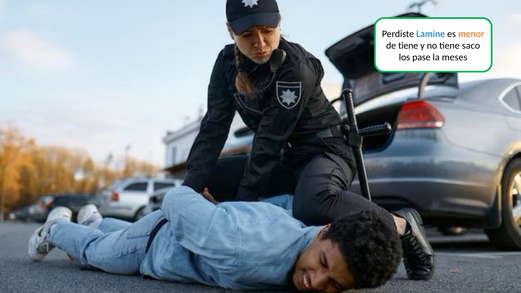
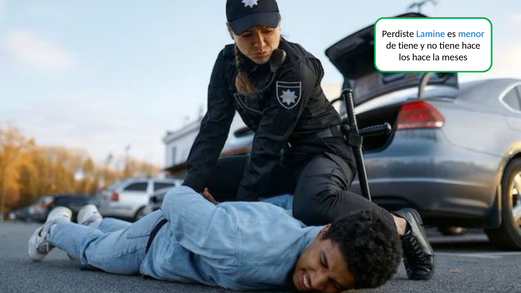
menor colour: orange -> blue (471, 34)
tiene saco: saco -> hace (471, 46)
los pase: pase -> hace (421, 57)
